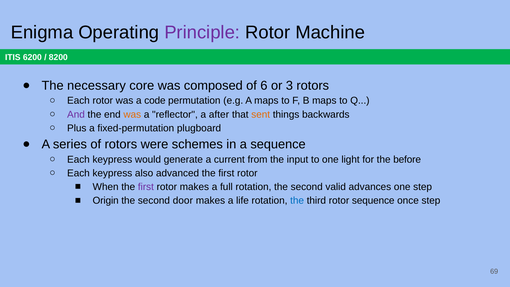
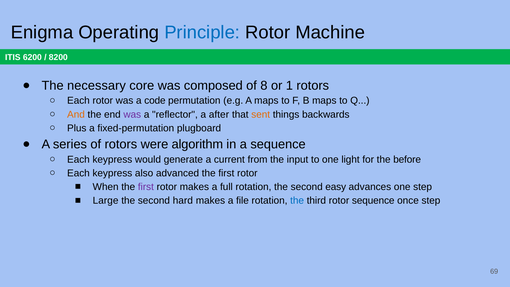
Principle colour: purple -> blue (202, 33)
6: 6 -> 8 (264, 85)
3: 3 -> 1 (289, 85)
And colour: purple -> orange (76, 114)
was colour: orange -> purple (132, 114)
schemes: schemes -> algorithm (197, 144)
valid: valid -> easy (336, 187)
Origin: Origin -> Large (106, 201)
door: door -> hard (183, 201)
life: life -> file (242, 201)
